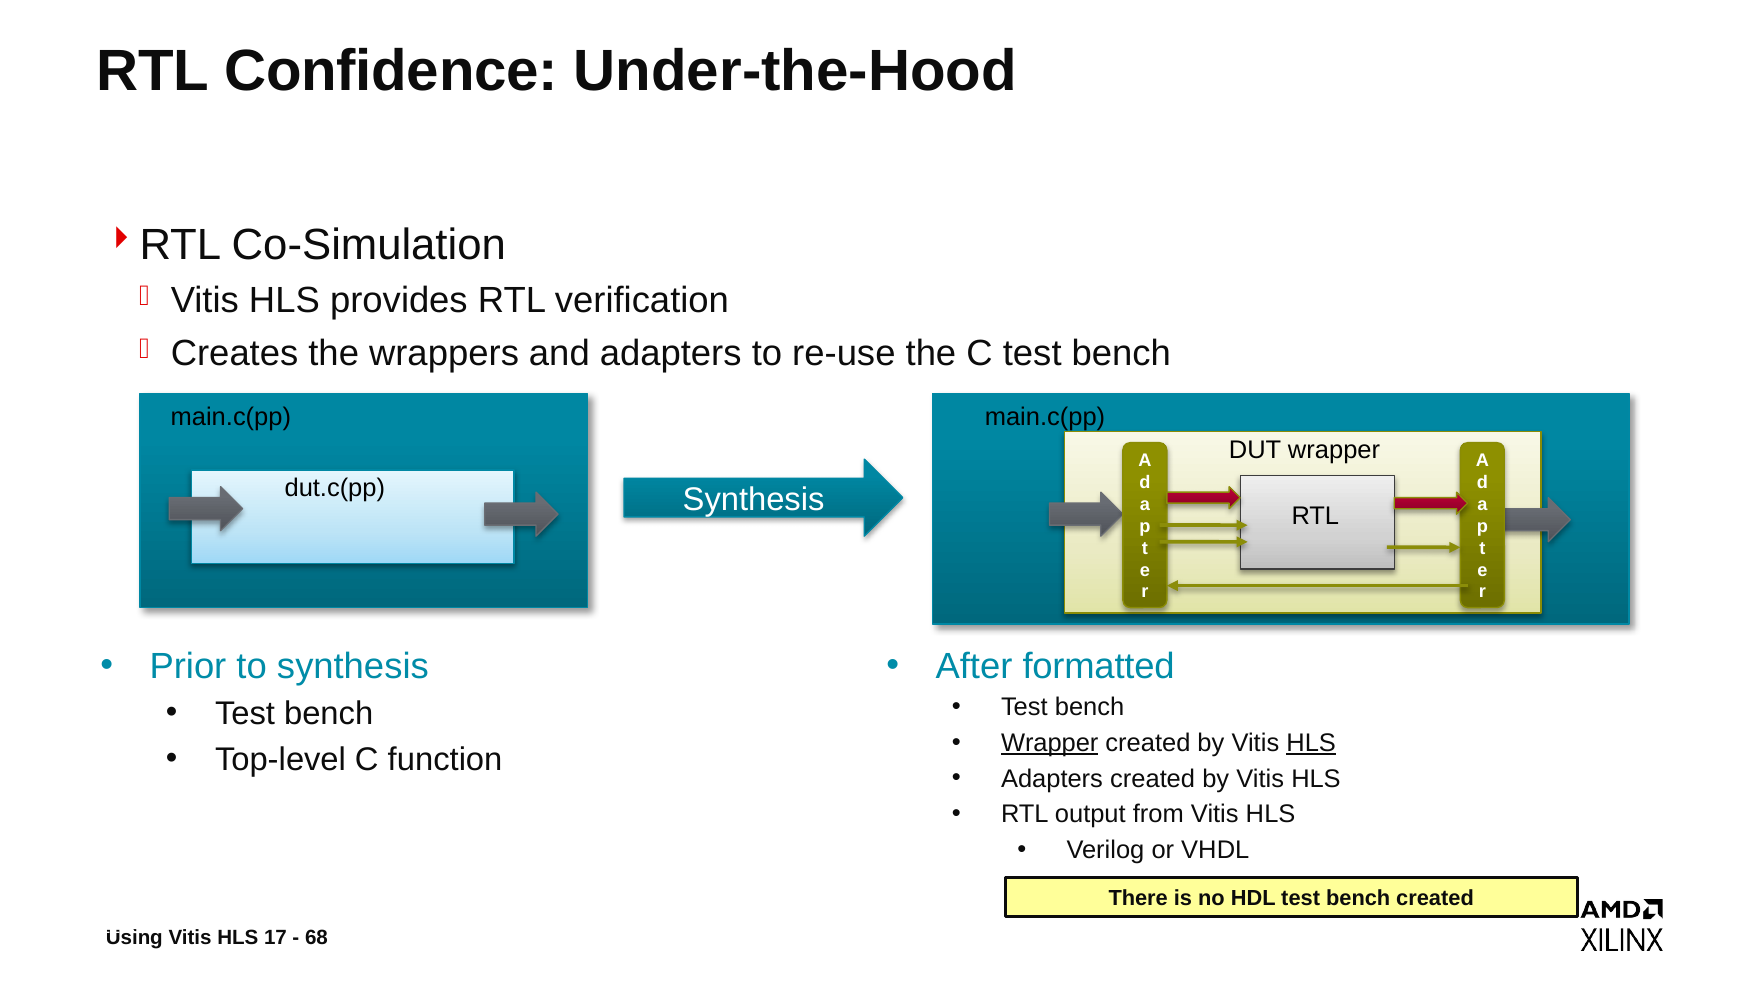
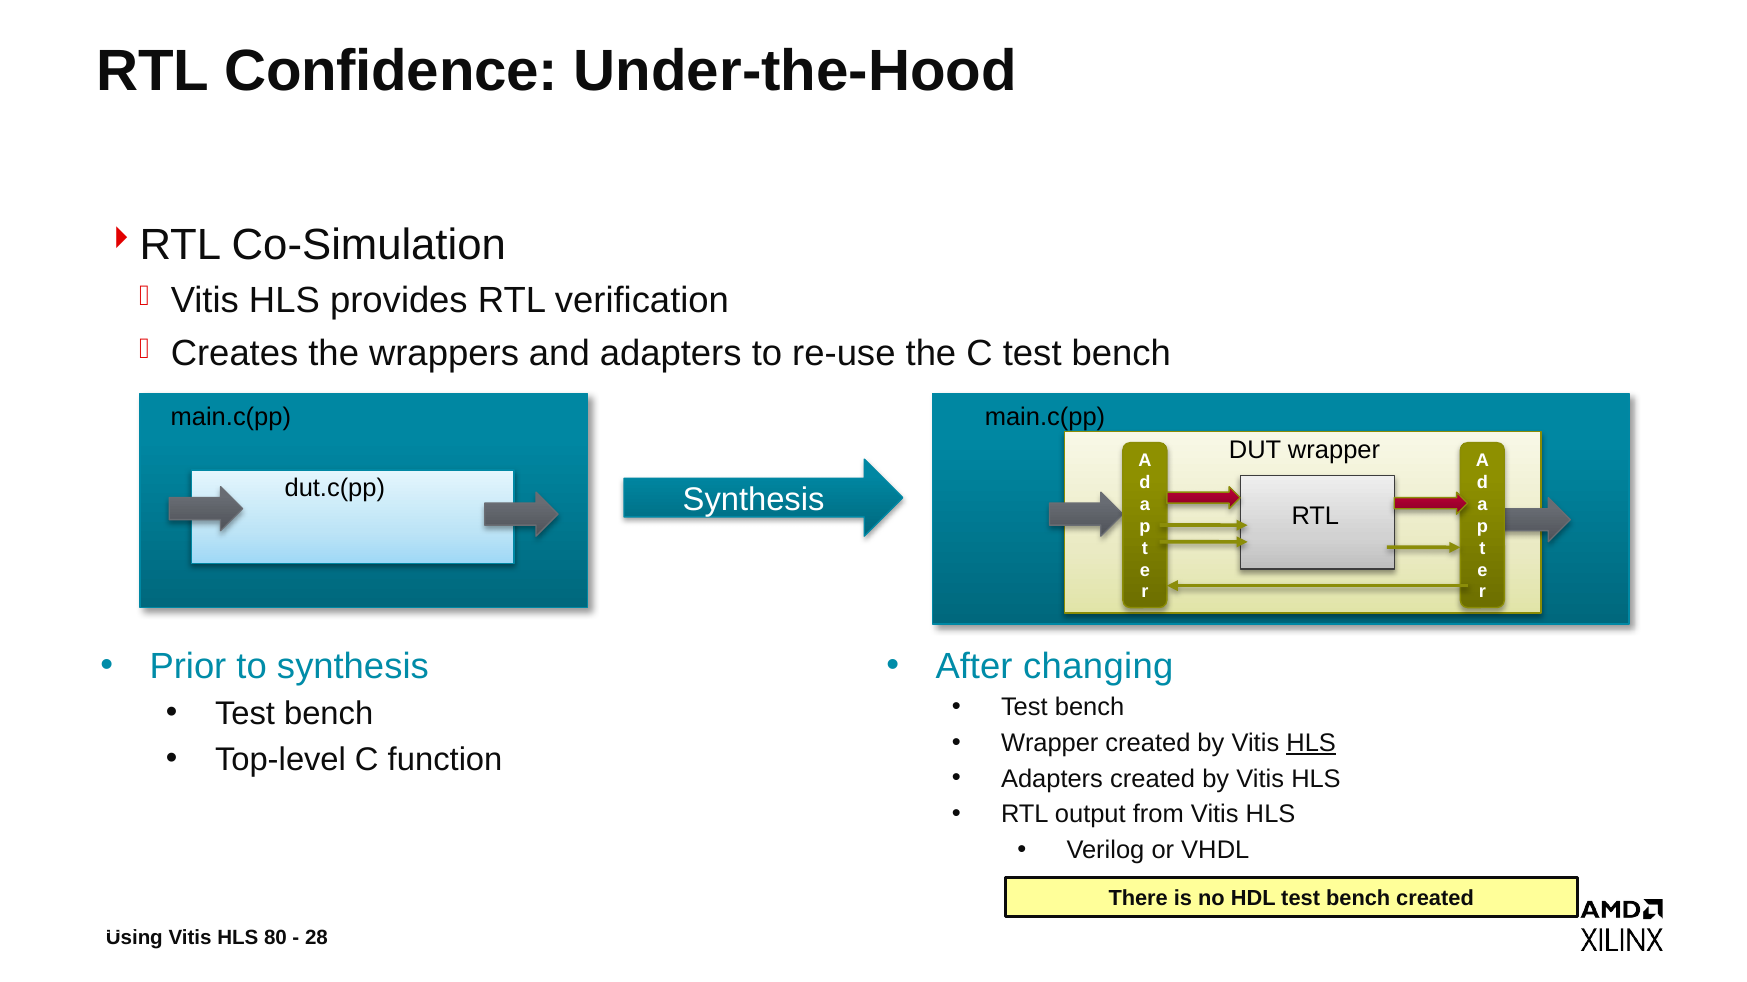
formatted: formatted -> changing (1098, 667)
Wrapper underline: present -> none (1050, 744)
17: 17 -> 80 (275, 938)
68: 68 -> 28 (316, 938)
